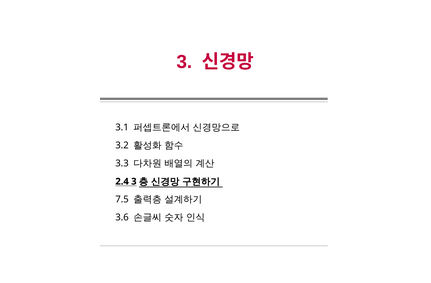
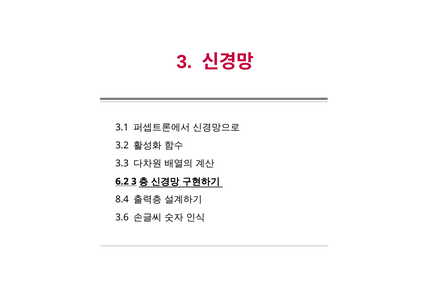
2.4: 2.4 -> 6.2 (122, 182)
7.5: 7.5 -> 8.4 (122, 200)
